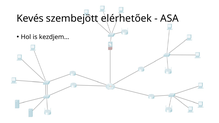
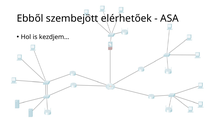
Kevés: Kevés -> Ebből (30, 18)
